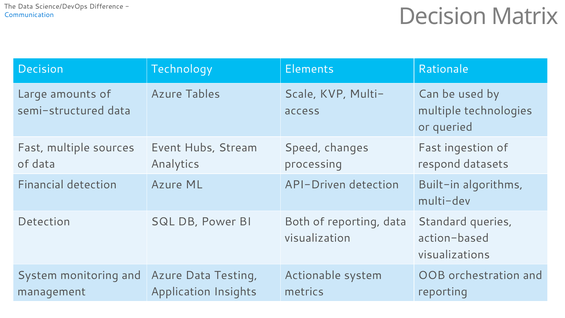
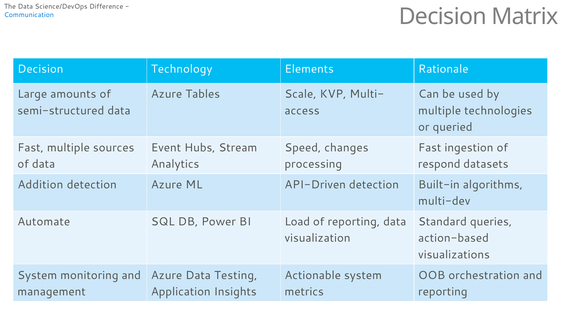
Financial: Financial -> Addition (40, 185)
Detection: Detection -> Automate (44, 222)
Both: Both -> Load (297, 222)
